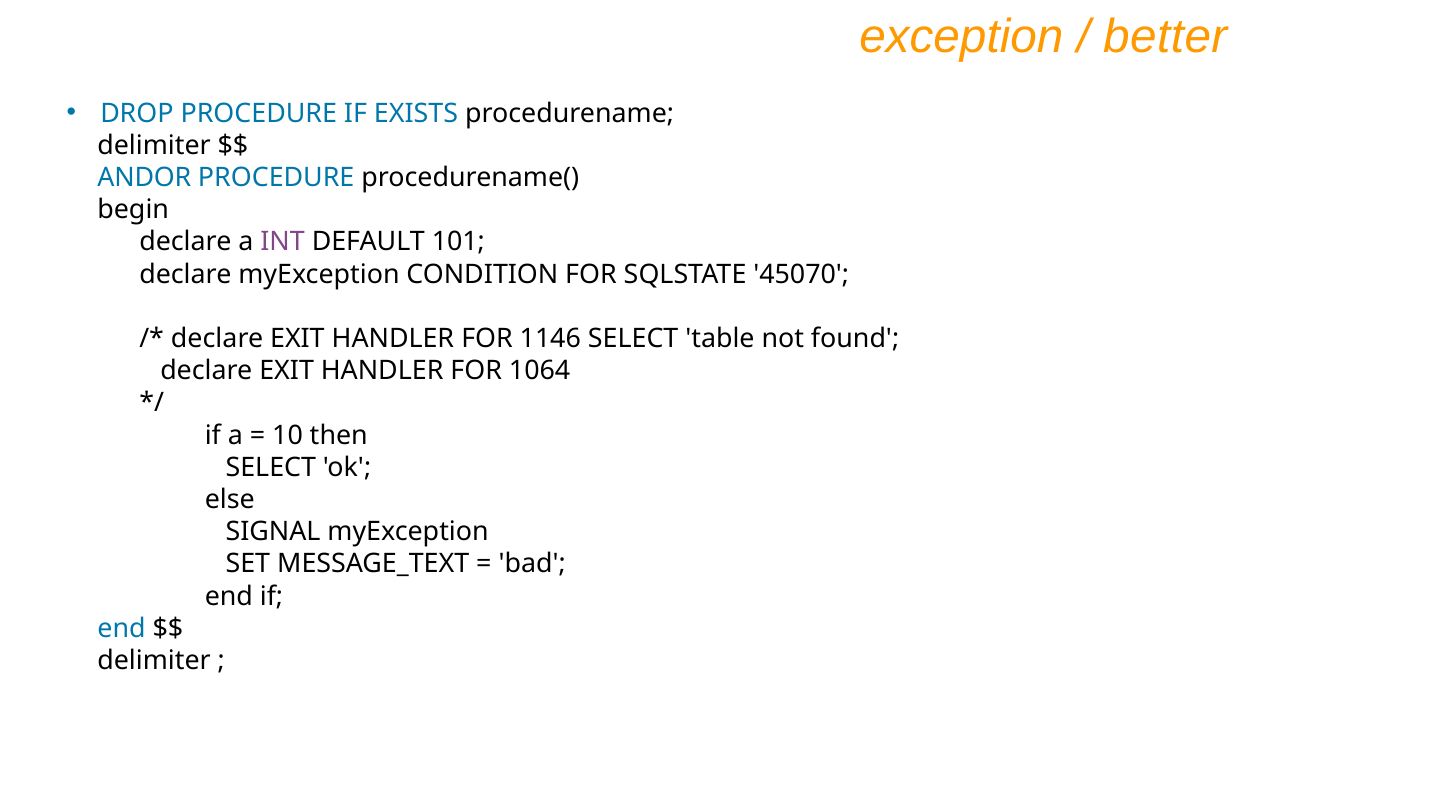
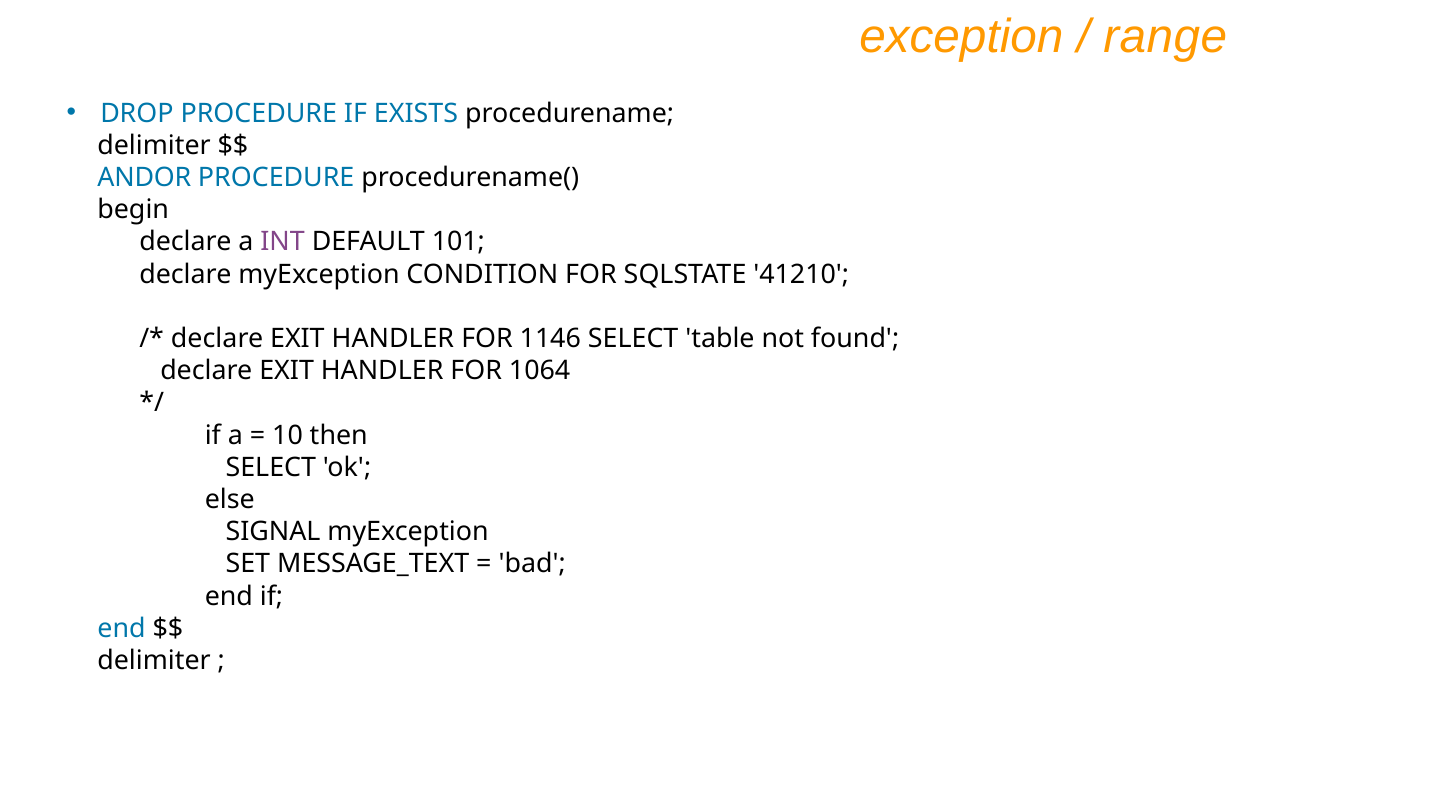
better: better -> range (1165, 37)
45070: 45070 -> 41210 (801, 274)
